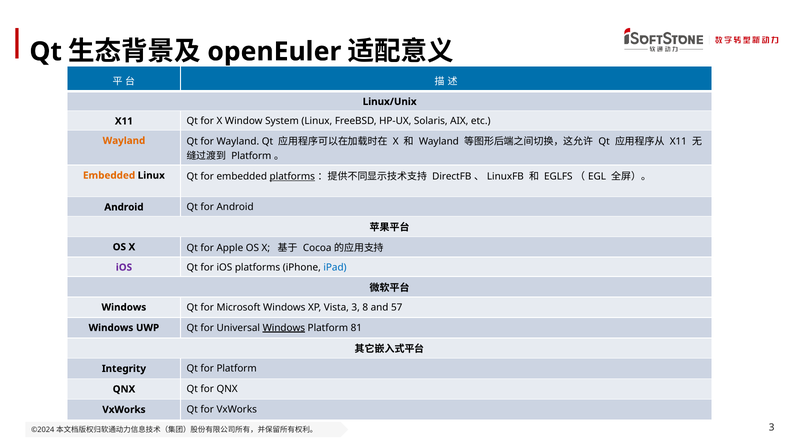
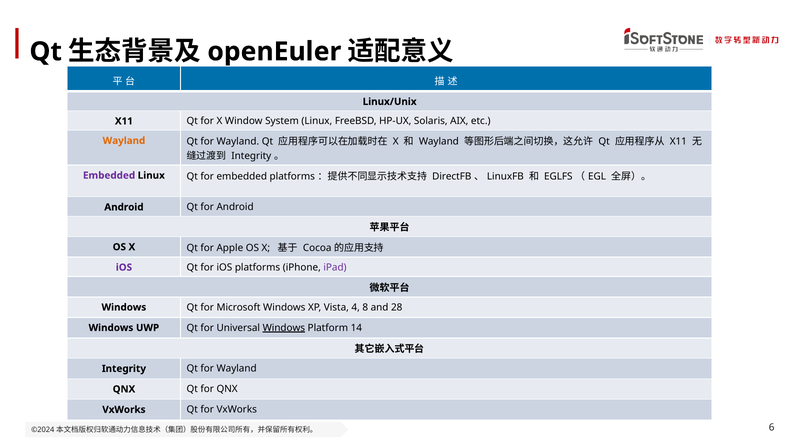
Platform: Platform -> Integrity (251, 156)
Embedded colour: orange -> purple (109, 176)
platforms underline: present -> none (292, 176)
iPad colour: blue -> purple (335, 267)
Vista 3: 3 -> 4 (356, 307)
57: 57 -> 28 (397, 307)
81: 81 -> 14 (356, 328)
Integrity Qt for Platform: Platform -> Wayland (237, 369)
3: 3 -> 6 (772, 428)
